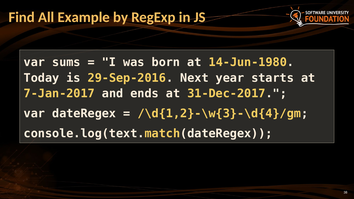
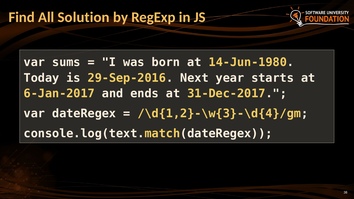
Example: Example -> Solution (84, 17)
7-Jan-2017: 7-Jan-2017 -> 6-Jan-2017 (59, 94)
